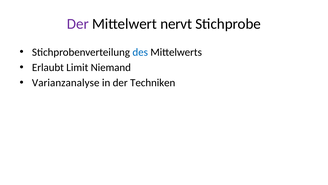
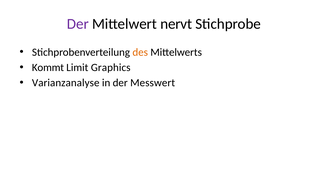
des colour: blue -> orange (140, 52)
Erlaubt: Erlaubt -> Kommt (48, 67)
Niemand: Niemand -> Graphics (111, 67)
Techniken: Techniken -> Messwert (153, 83)
